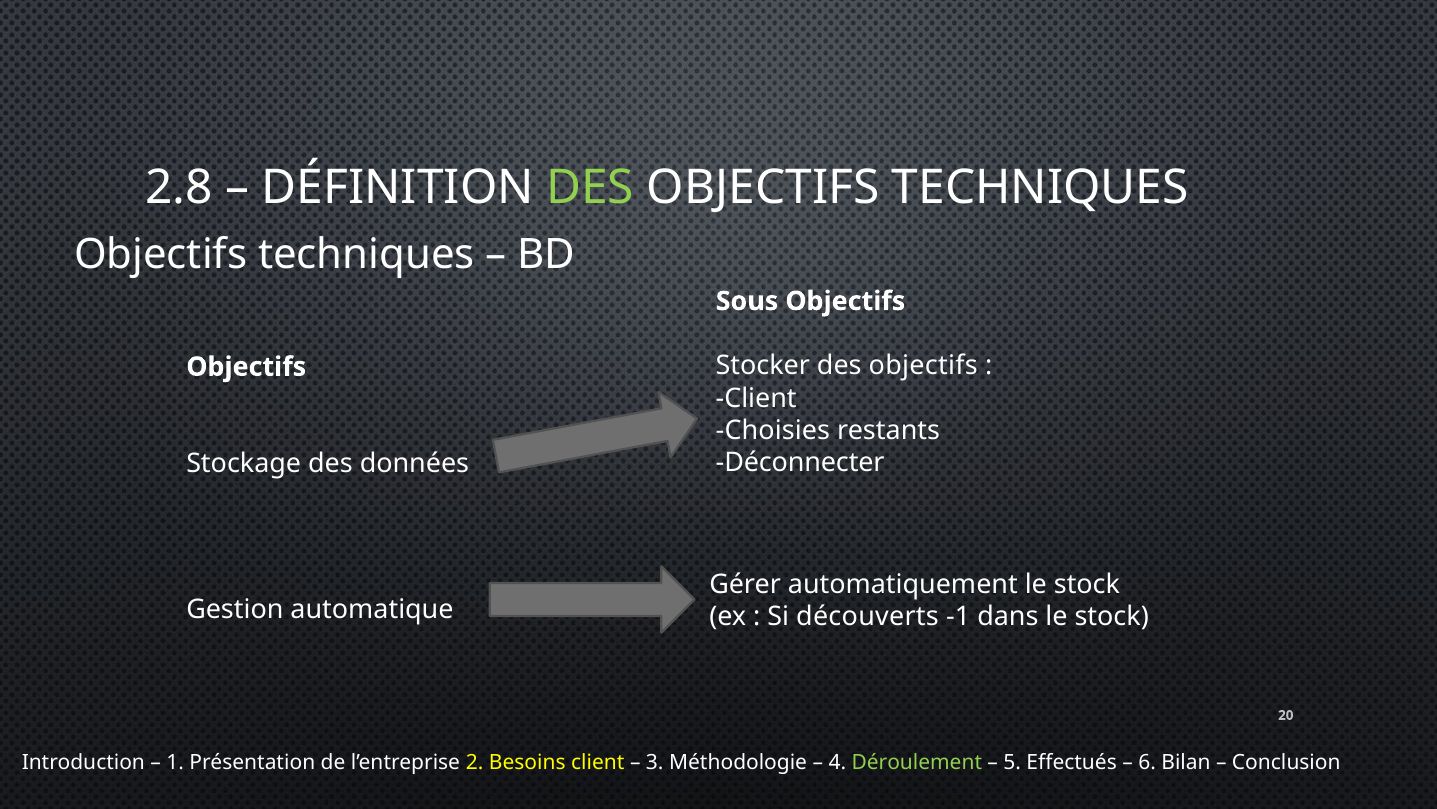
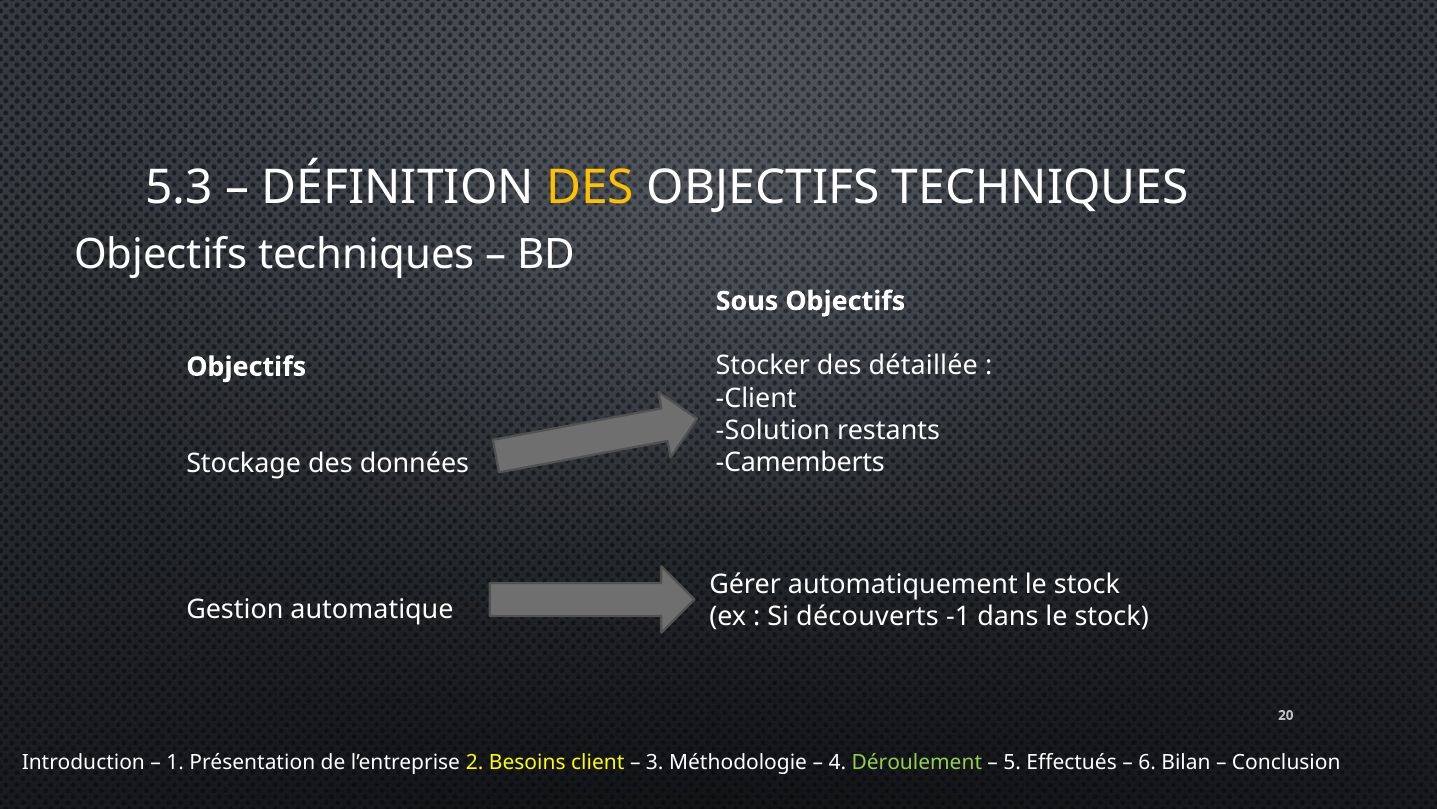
2.8: 2.8 -> 5.3 (179, 187)
DES colour: light green -> yellow (590, 187)
Stocker des objectifs: objectifs -> détaillée (923, 366)
Choisies: Choisies -> Solution (773, 430)
Déconnecter: Déconnecter -> Camemberts (800, 463)
